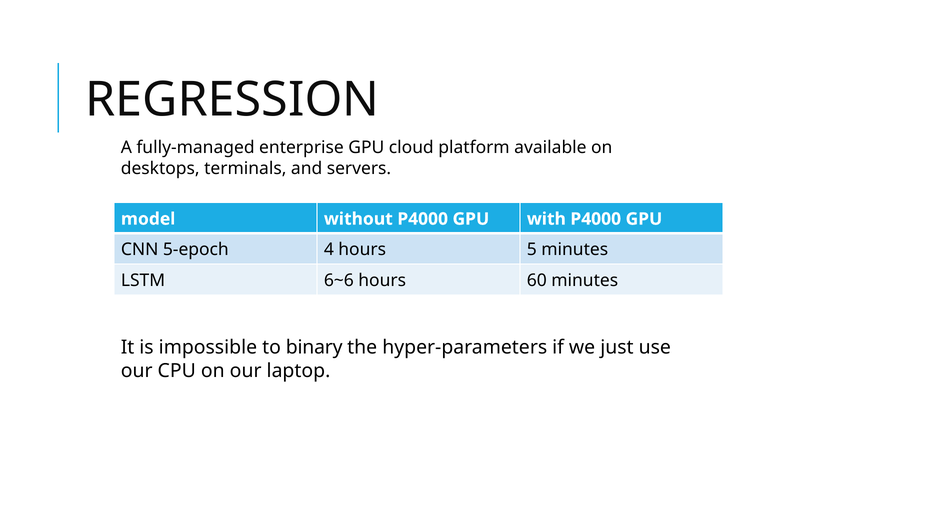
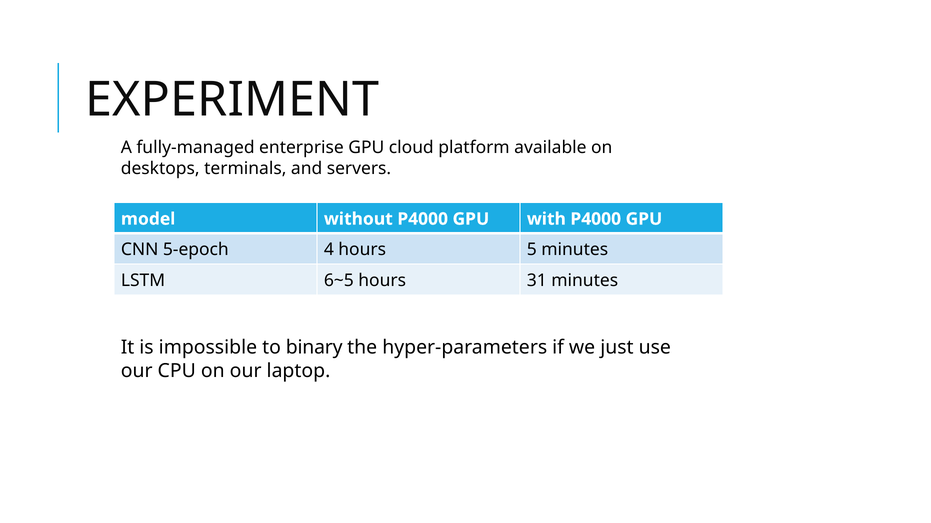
REGRESSION: REGRESSION -> EXPERIMENT (232, 100)
6~6: 6~6 -> 6~5 (339, 281)
60: 60 -> 31 (537, 281)
